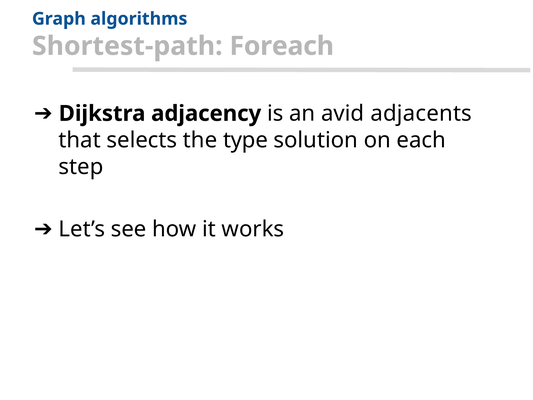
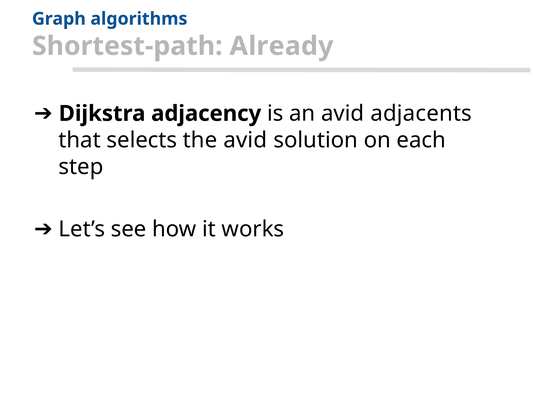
Foreach: Foreach -> Already (281, 46)
the type: type -> avid (245, 140)
